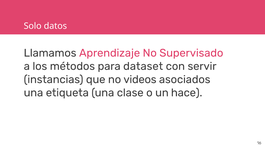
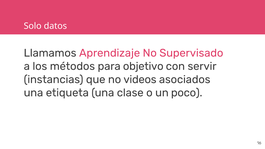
dataset: dataset -> objetivo (143, 66)
hace: hace -> poco (187, 93)
